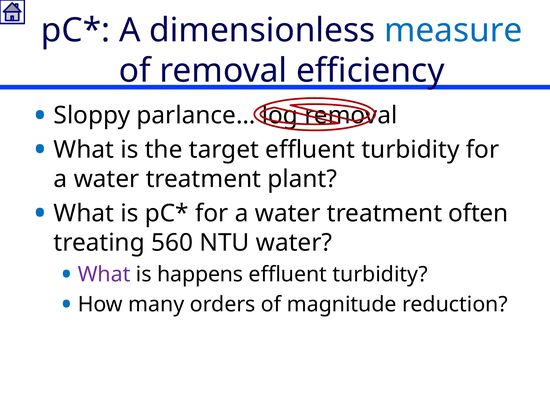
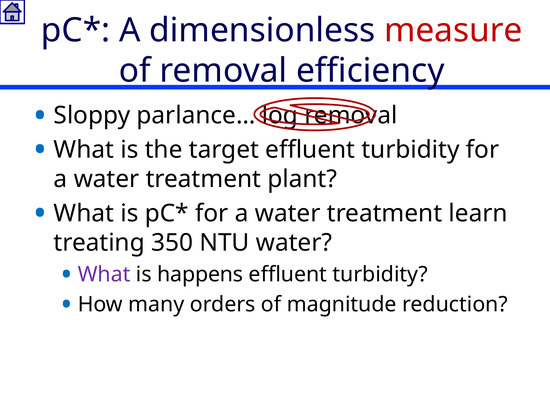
measure colour: blue -> red (453, 30)
often: often -> learn (478, 213)
560: 560 -> 350 (172, 243)
